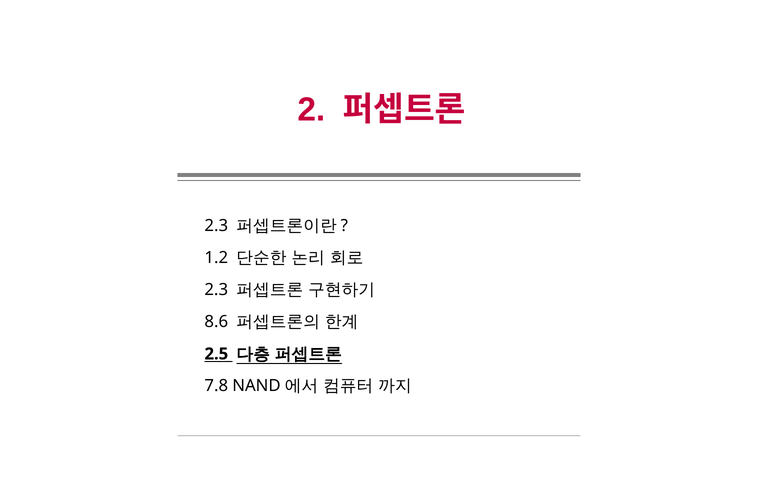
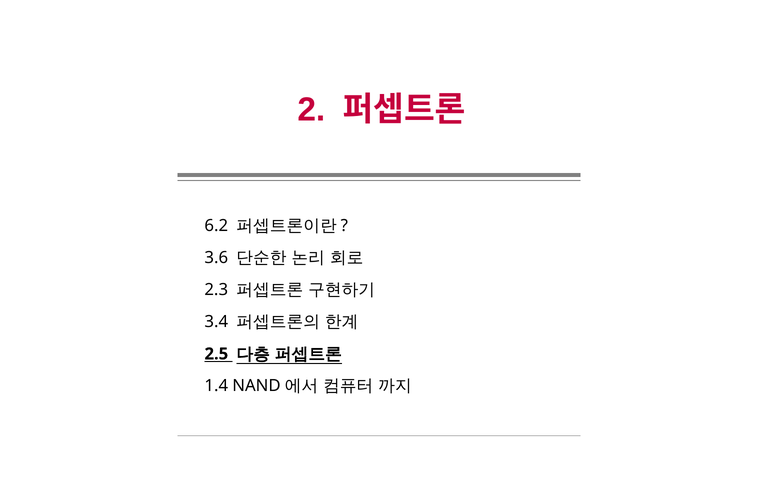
2.3: 2.3 -> 6.2 (216, 226)
1.2: 1.2 -> 3.6 (216, 258)
8.6: 8.6 -> 3.4 (216, 322)
7.8: 7.8 -> 1.4 (216, 386)
